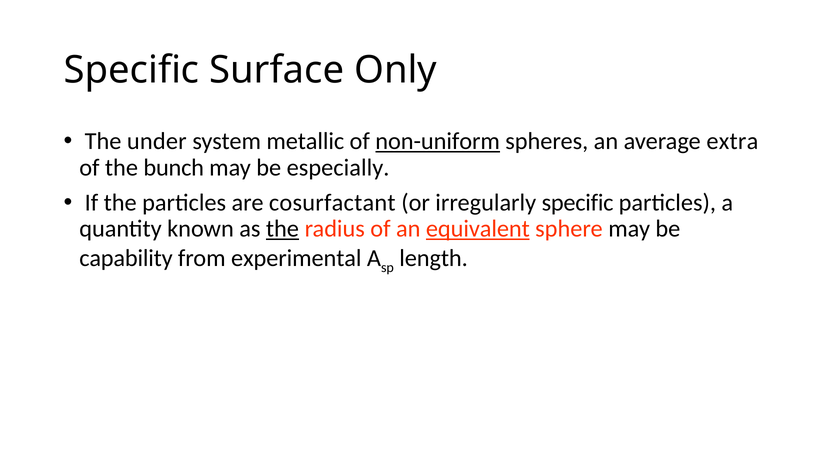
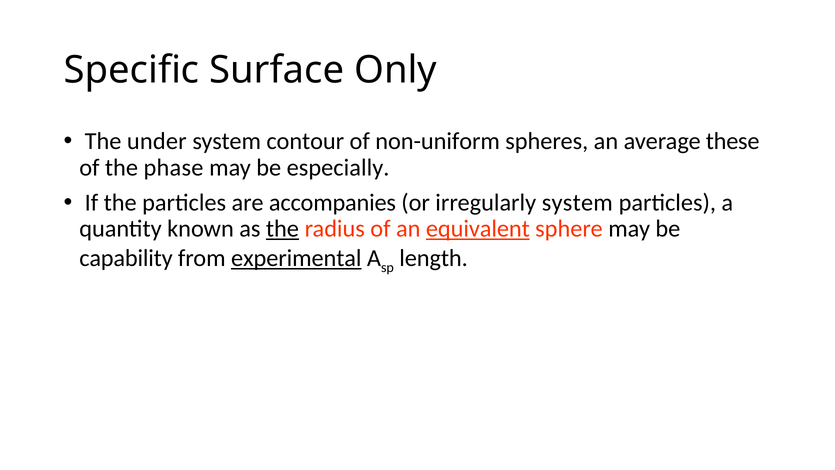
metallic: metallic -> contour (305, 141)
non-uniform underline: present -> none (438, 141)
extra: extra -> these (733, 141)
bunch: bunch -> phase (173, 167)
cosurfactant: cosurfactant -> accompanies (332, 202)
irregularly specific: specific -> system (577, 202)
experimental underline: none -> present (296, 258)
